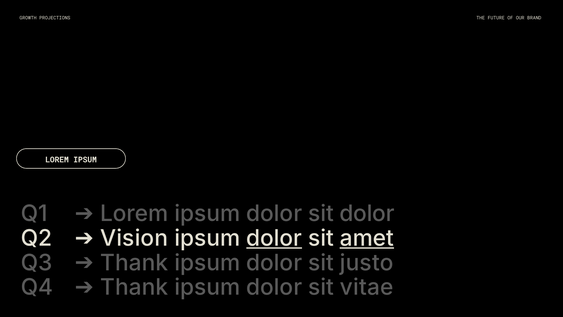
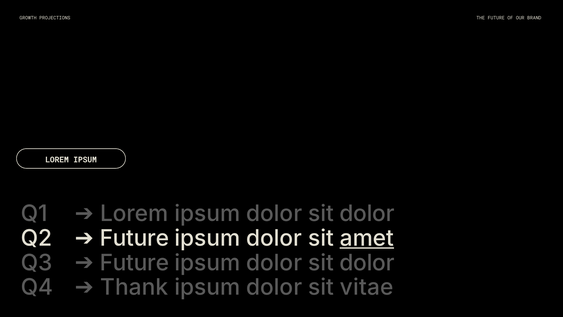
Vision: Vision -> Future (134, 238)
dolor underline: present -> none (274, 238)
Thank: Thank -> Future (134, 263)
justo: justo -> dolor (367, 263)
